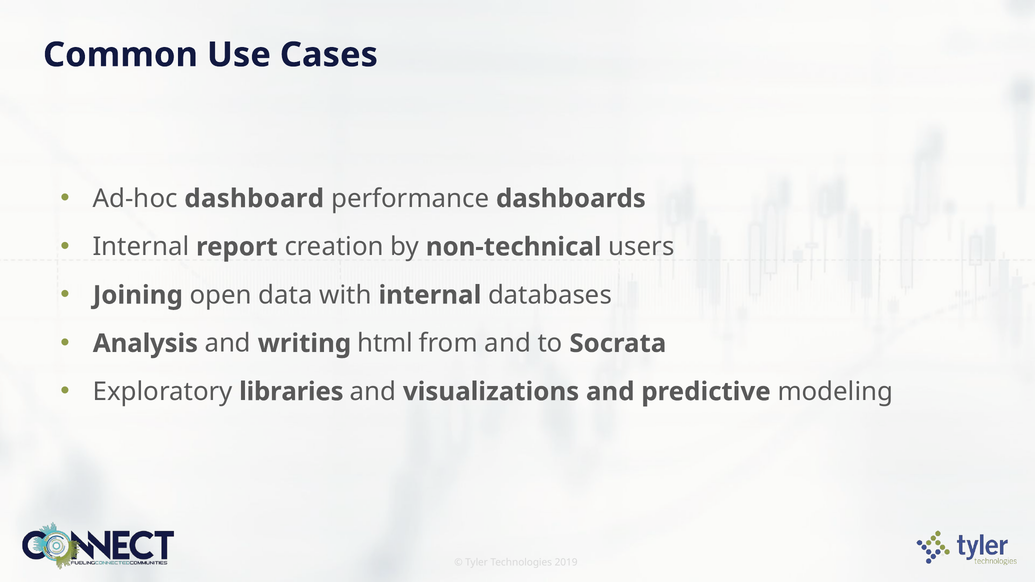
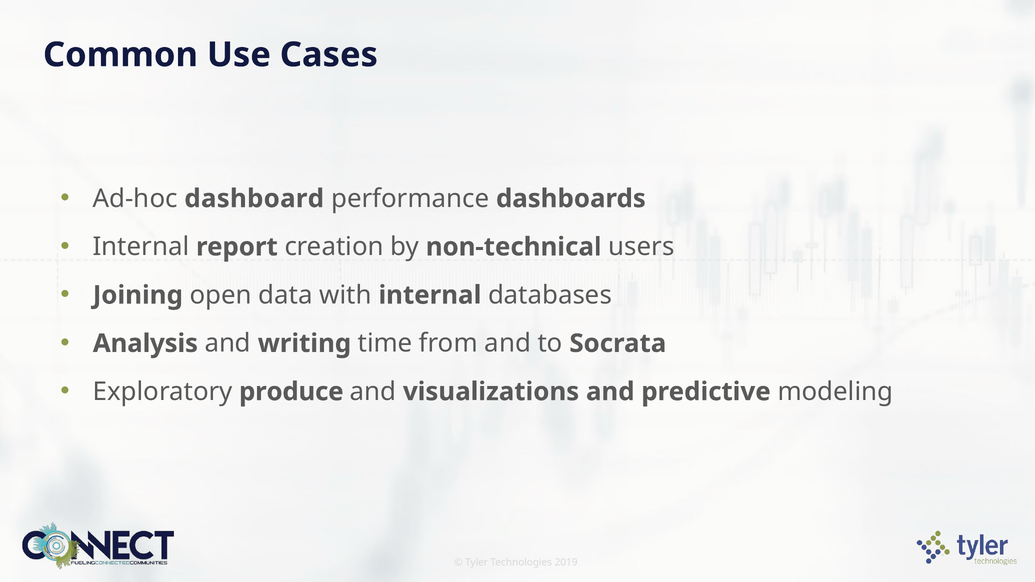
html: html -> time (385, 344)
libraries: libraries -> produce (291, 392)
